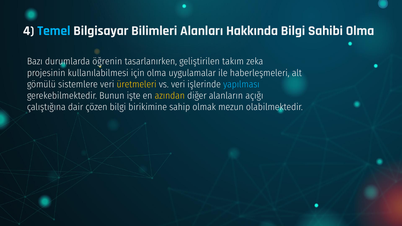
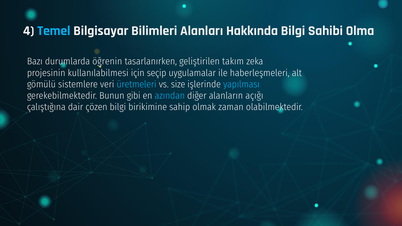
için olma: olma -> seçip (157, 73)
üretmeleri colour: yellow -> light blue (137, 84)
vs veri: veri -> size (178, 84)
işte: işte -> gibi (134, 96)
azından colour: yellow -> light blue (170, 96)
mezun: mezun -> zaman (231, 107)
